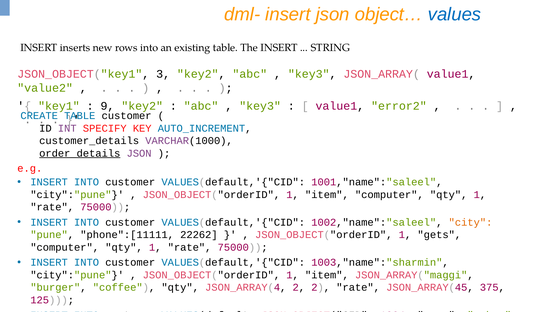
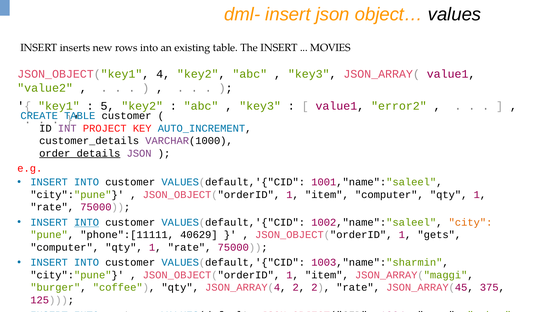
values colour: blue -> black (455, 14)
STRING: STRING -> MOVIES (330, 48)
3: 3 -> 4 (163, 74)
9: 9 -> 5 (107, 106)
SPECIFY: SPECIFY -> PROJECT (105, 128)
INTO underline: none -> present (87, 222)
22262: 22262 -> 40629 (199, 235)
